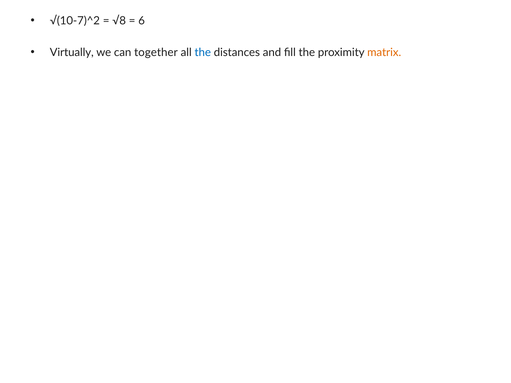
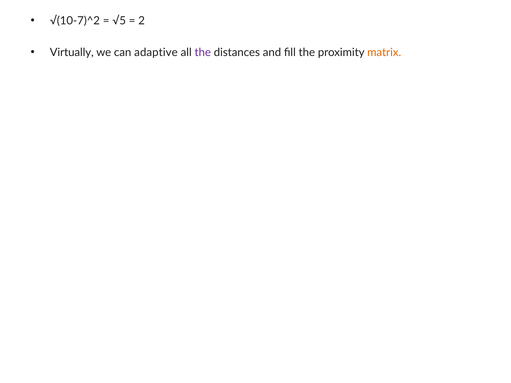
√8: √8 -> √5 (119, 21)
6: 6 -> 2 (142, 21)
together: together -> adaptive (156, 52)
the colour: blue -> purple (203, 52)
